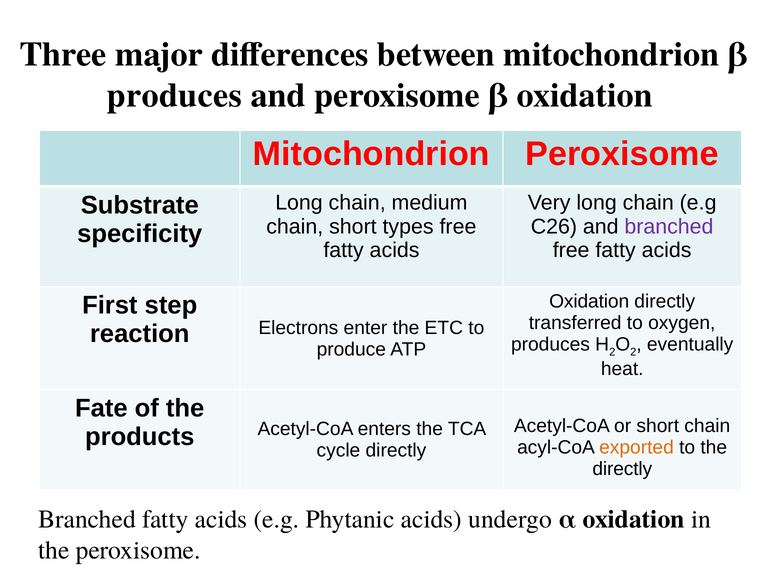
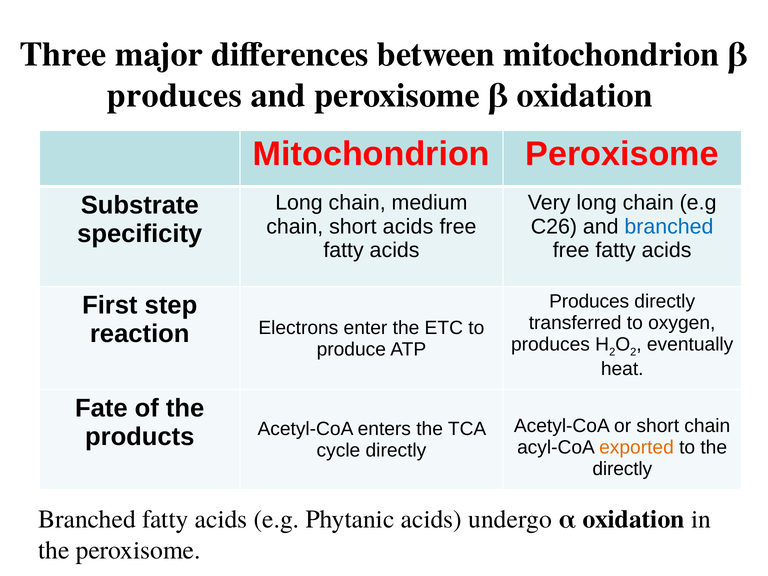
short types: types -> acids (408, 227)
branched colour: purple -> blue (669, 227)
Oxidation: Oxidation -> Produces (589, 302)
